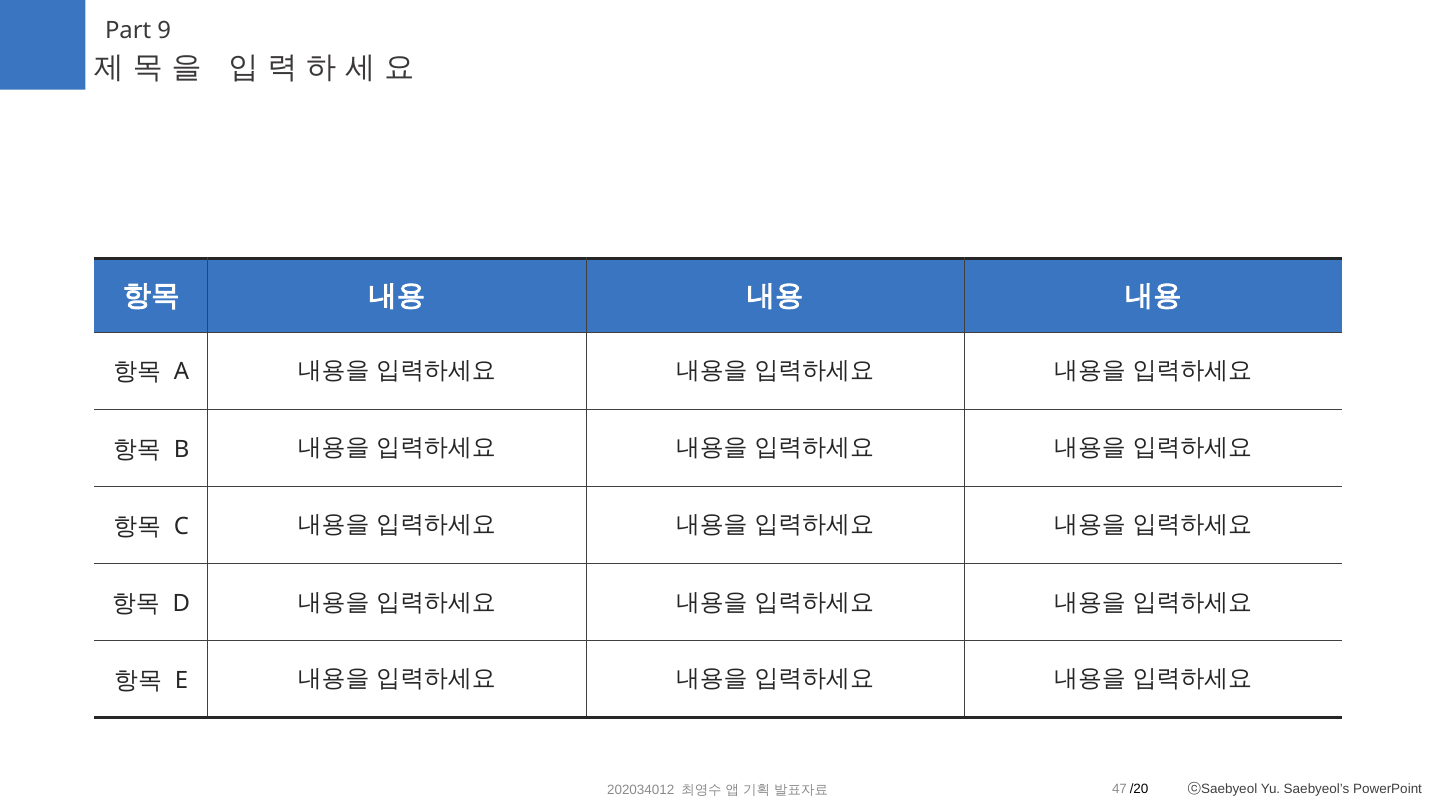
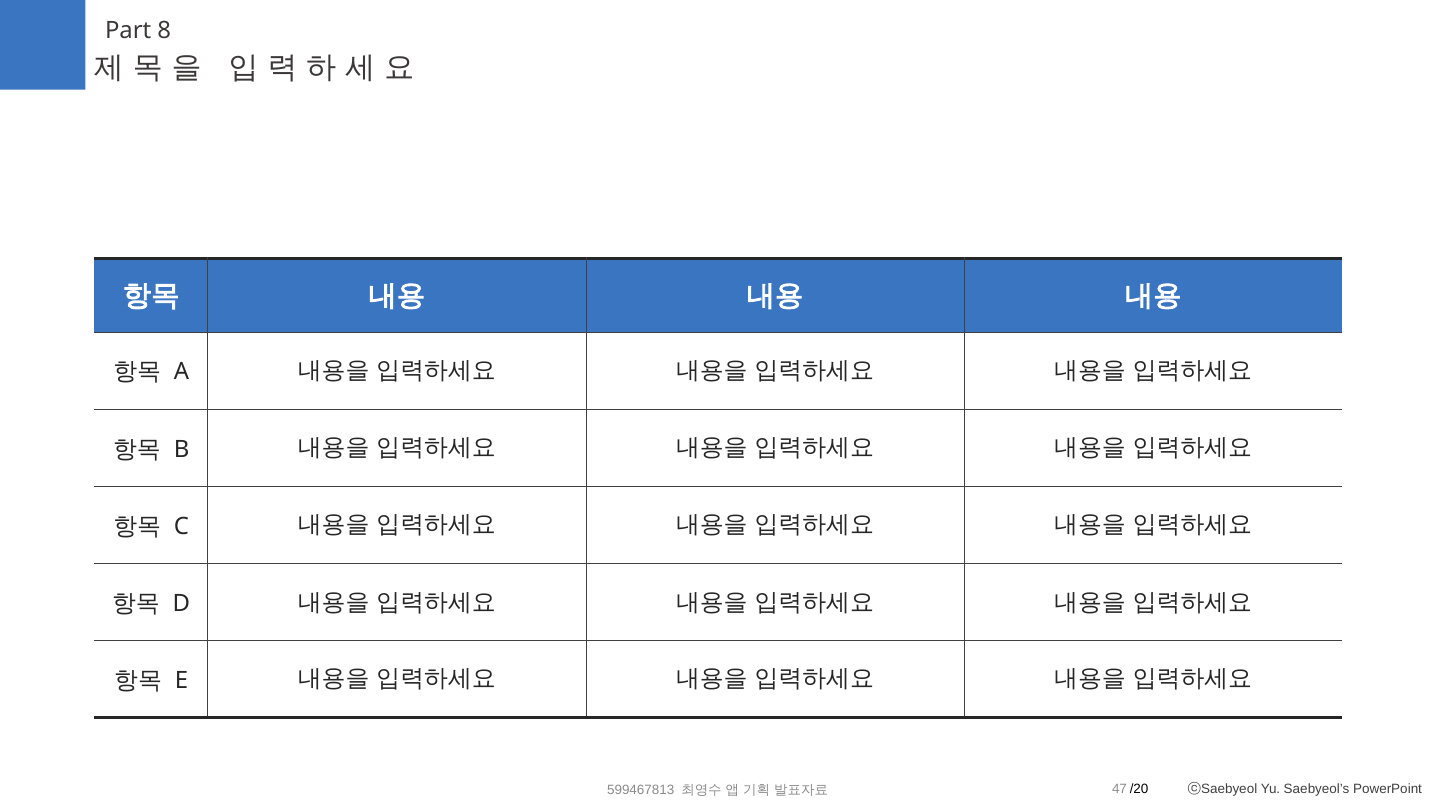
9: 9 -> 8 (164, 31)
202034012: 202034012 -> 599467813 (641, 790)
